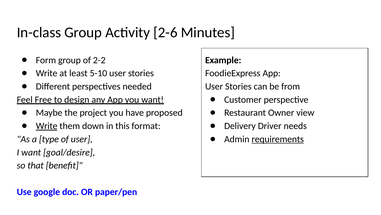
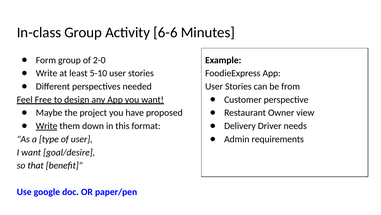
2-6: 2-6 -> 6-6 (165, 32)
2-2: 2-2 -> 2-0 (99, 60)
requirements underline: present -> none (278, 139)
